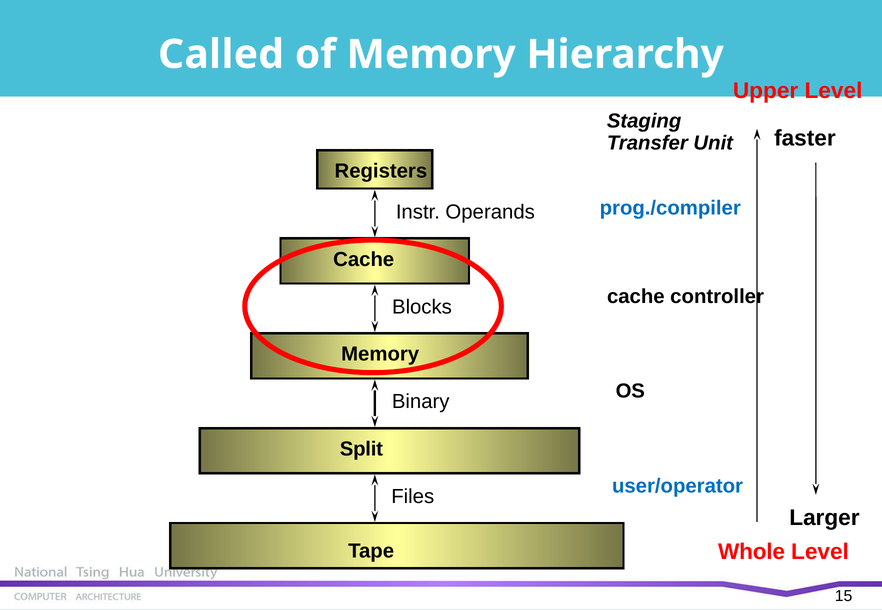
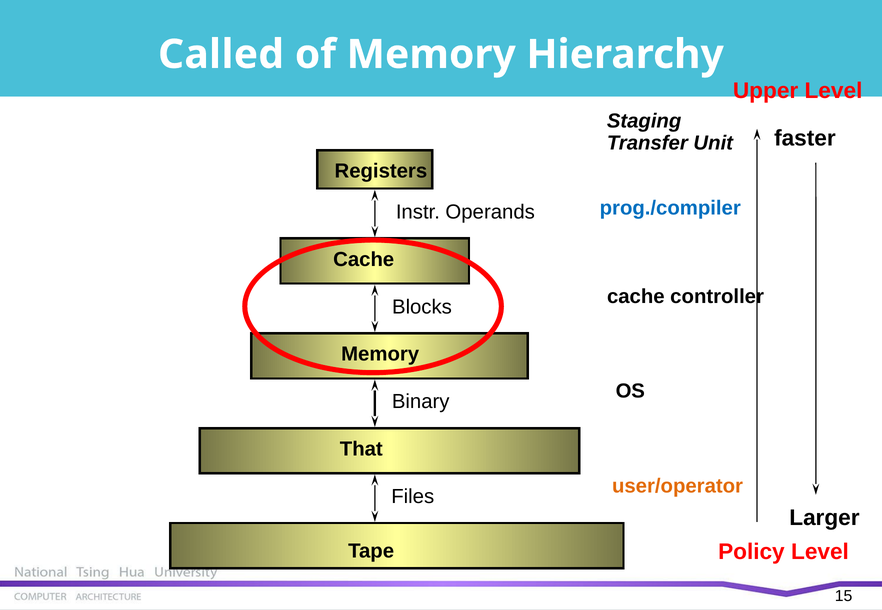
Split: Split -> That (361, 450)
user/operator colour: blue -> orange (678, 487)
Whole: Whole -> Policy (751, 552)
